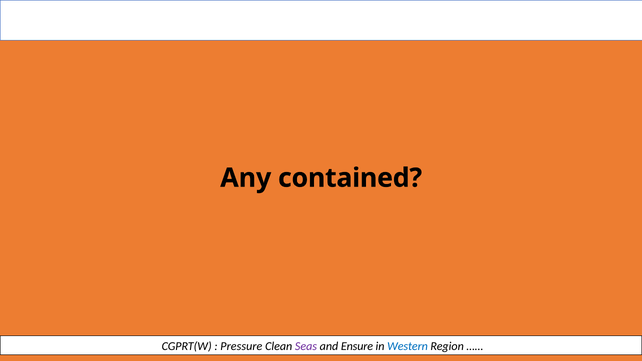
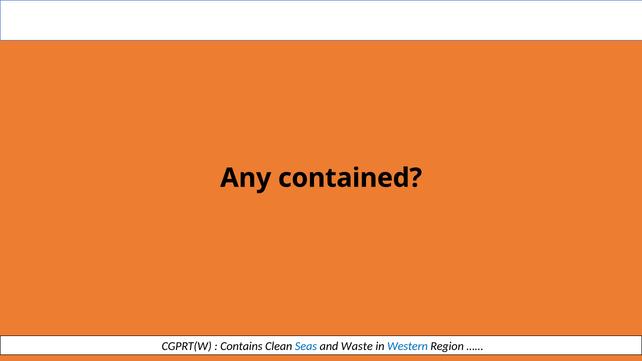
Pressure: Pressure -> Contains (241, 346)
Seas colour: purple -> blue (306, 346)
Ensure: Ensure -> Waste (357, 346)
